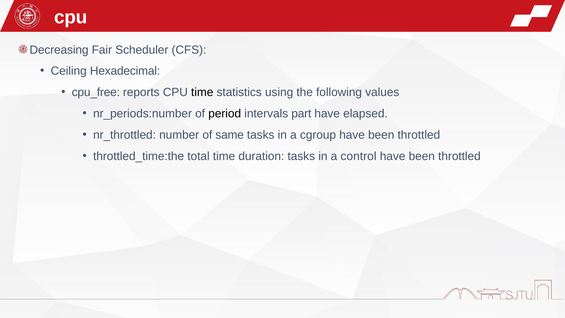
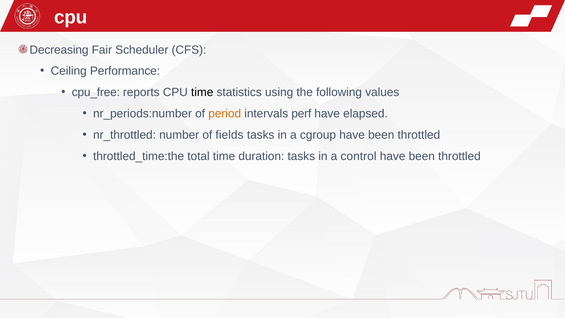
Hexadecimal: Hexadecimal -> Performance (125, 71)
period colour: black -> orange (225, 114)
part: part -> perf (301, 114)
same: same -> fields (230, 135)
